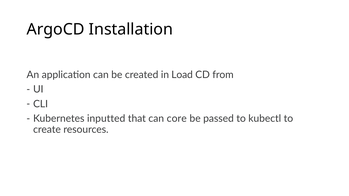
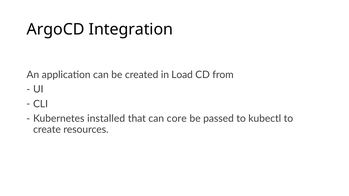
Installation: Installation -> Integration (131, 29)
inputted: inputted -> installed (106, 119)
